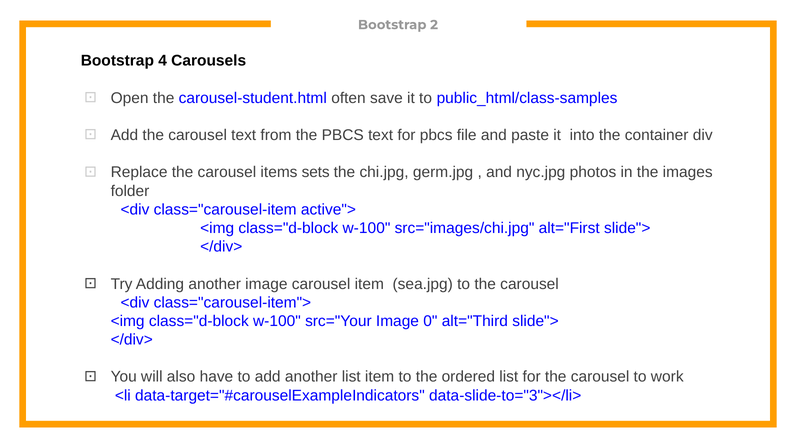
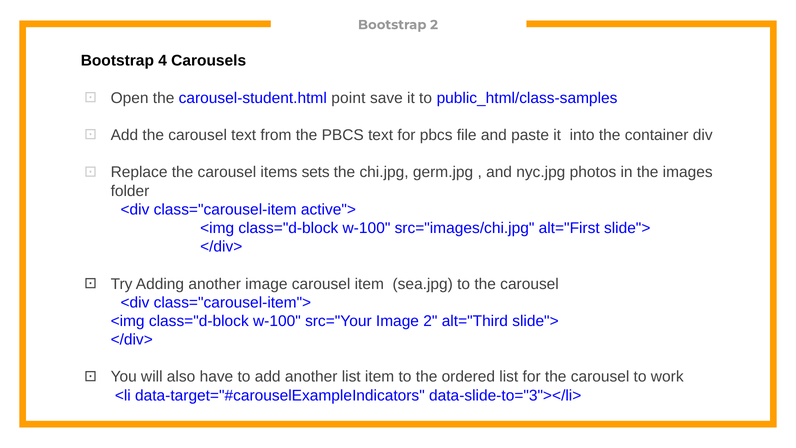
often: often -> point (348, 98)
Image 0: 0 -> 2 (430, 321)
